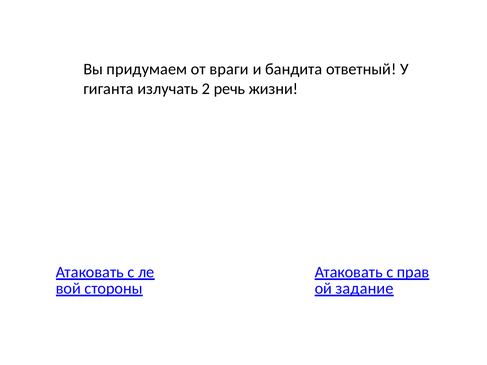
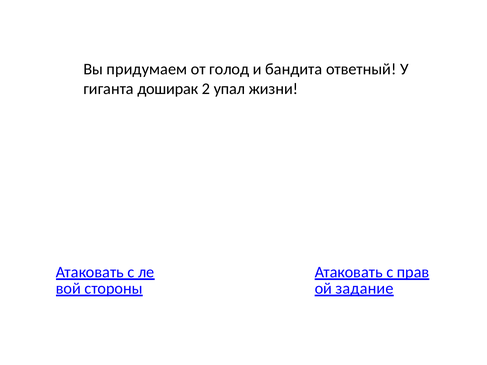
враги: враги -> голод (229, 69)
излучать: излучать -> доширак (168, 89)
речь: речь -> упал (229, 89)
